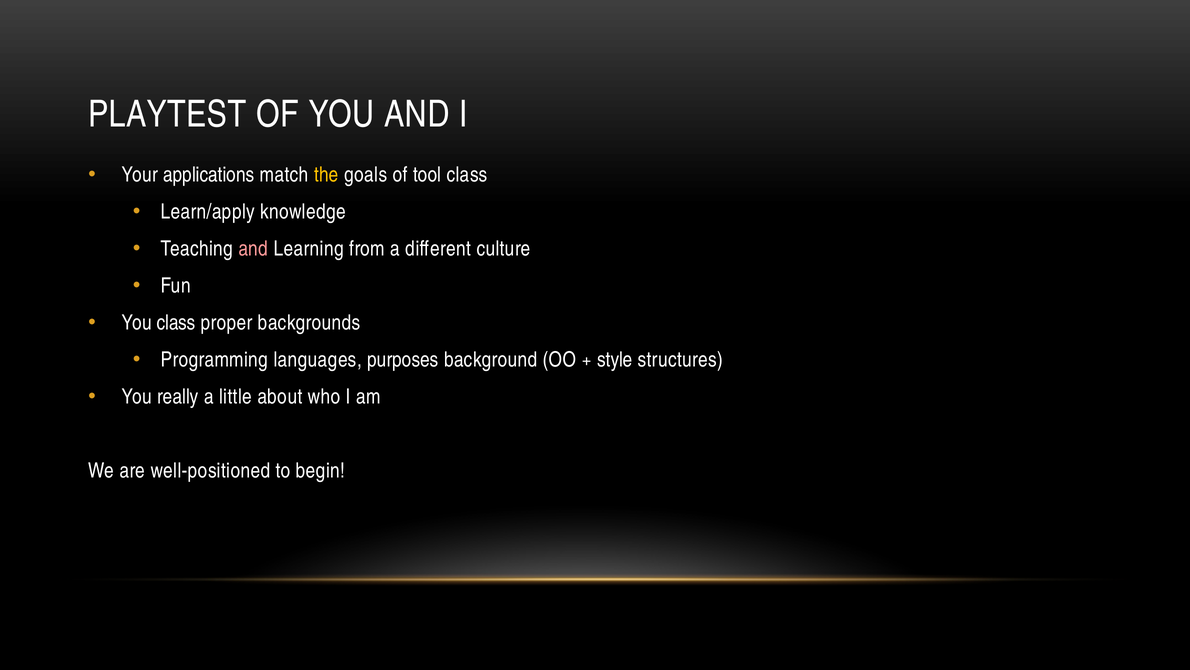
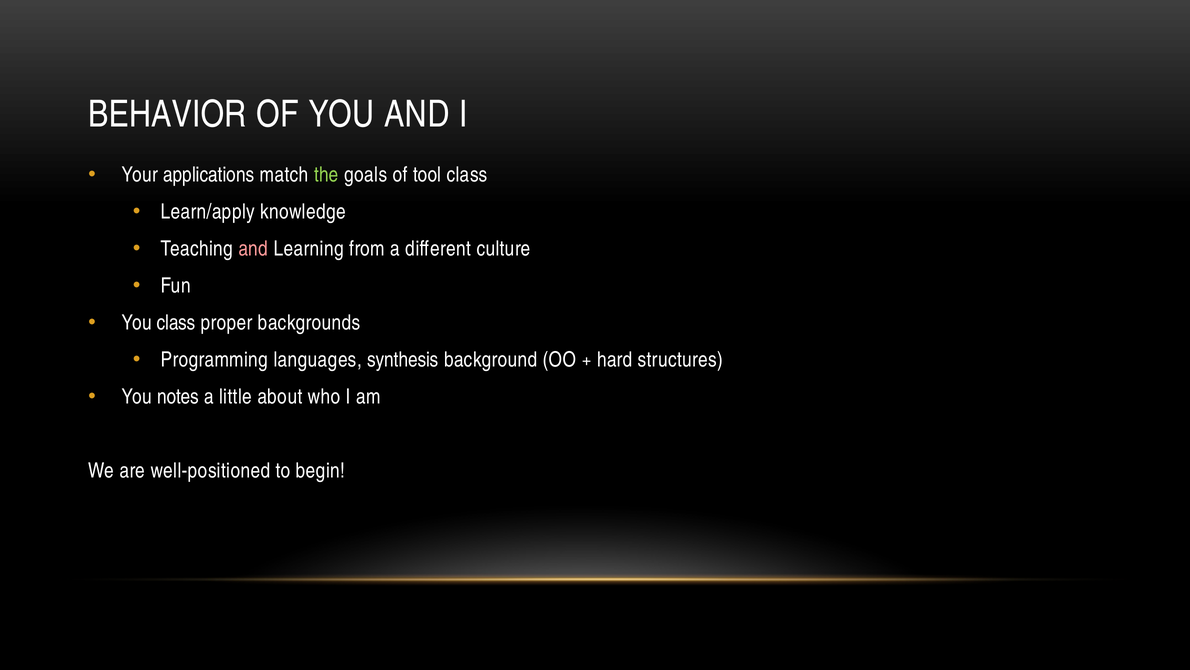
PLAYTEST: PLAYTEST -> BEHAVIOR (167, 114)
the colour: yellow -> light green (326, 175)
purposes: purposes -> synthesis (403, 360)
style: style -> hard (615, 360)
really: really -> notes (178, 397)
